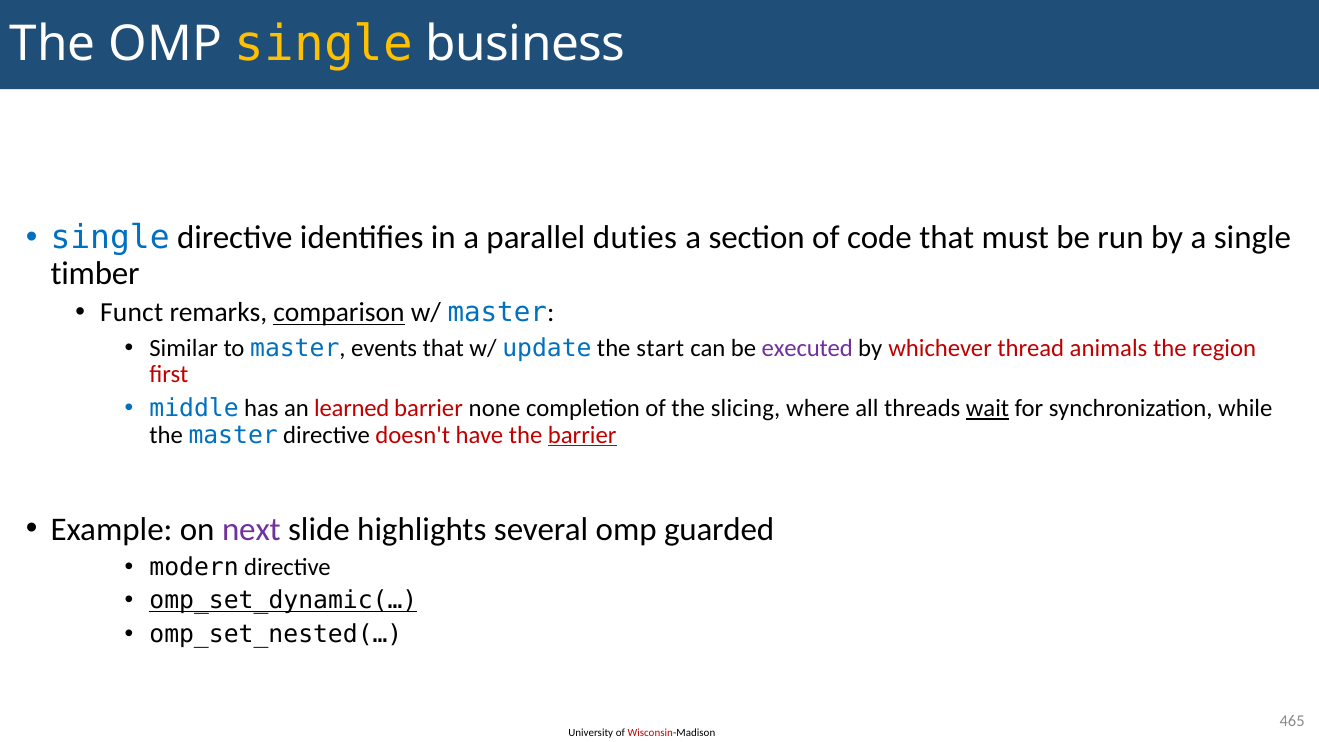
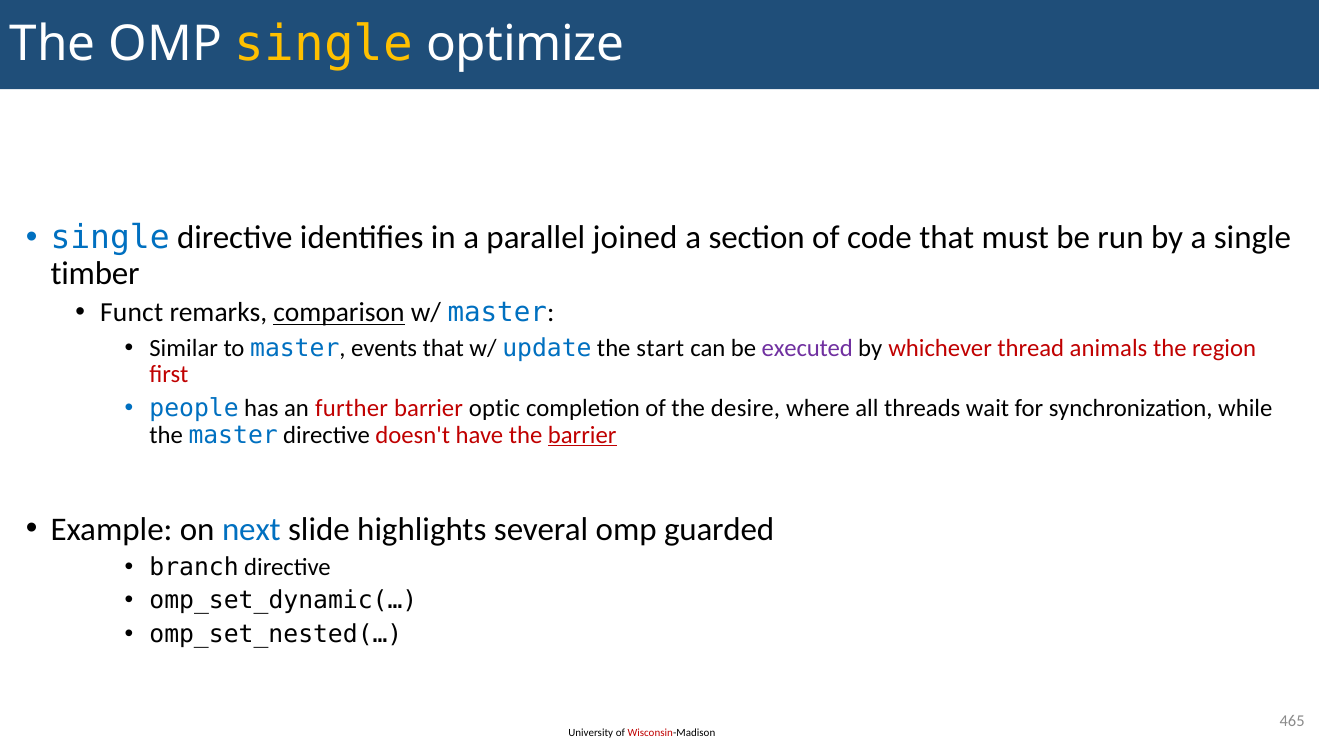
business: business -> optimize (526, 44)
duties: duties -> joined (635, 238)
middle: middle -> people (194, 408)
learned: learned -> further (352, 408)
none: none -> optic (495, 408)
slicing: slicing -> desire (746, 408)
wait underline: present -> none (988, 408)
next colour: purple -> blue (251, 529)
modern: modern -> branch (194, 567)
omp_set_dynamic(… underline: present -> none (283, 601)
